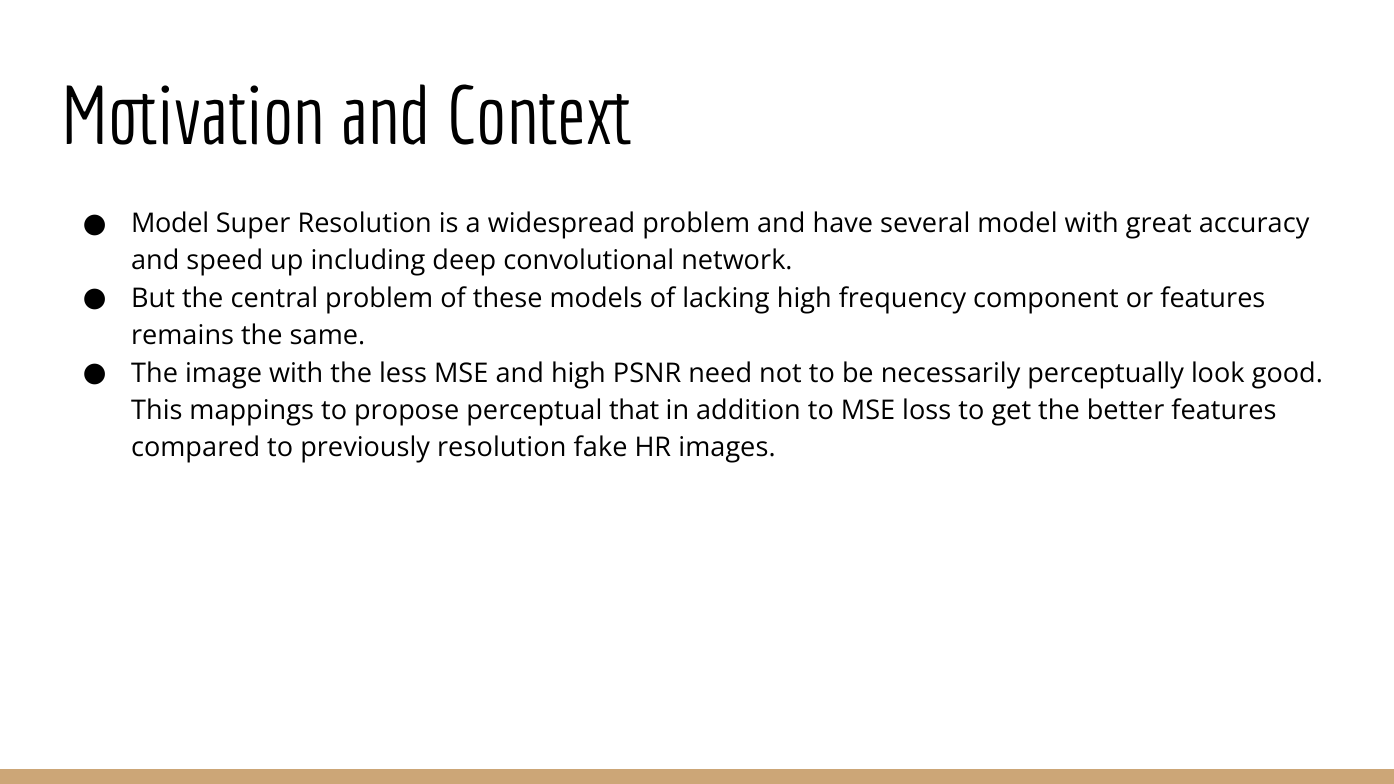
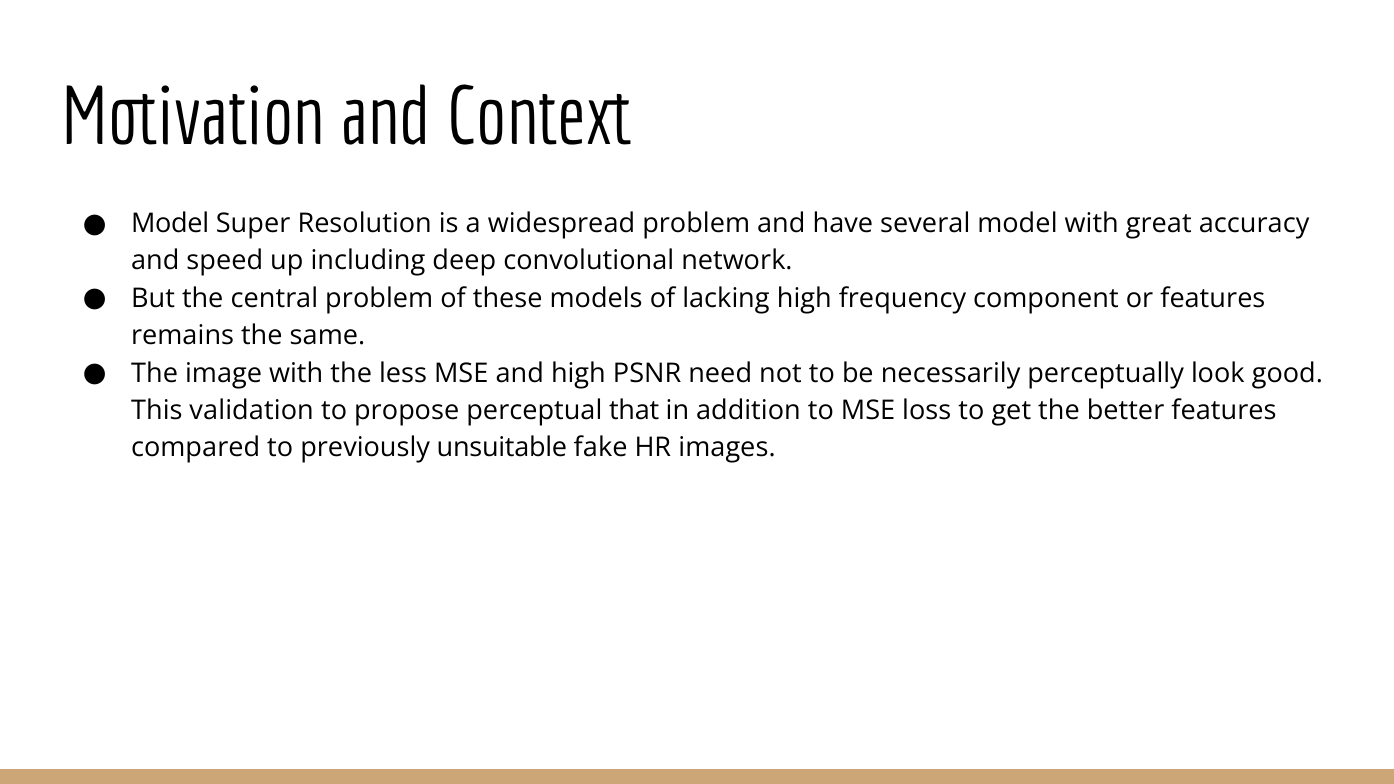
mappings: mappings -> validation (252, 411)
previously resolution: resolution -> unsuitable (502, 448)
